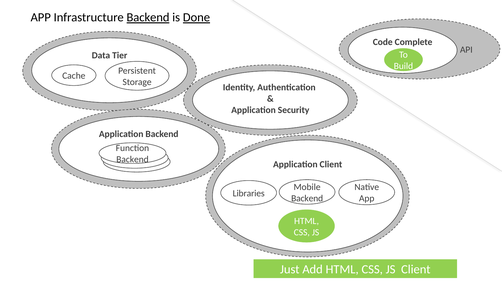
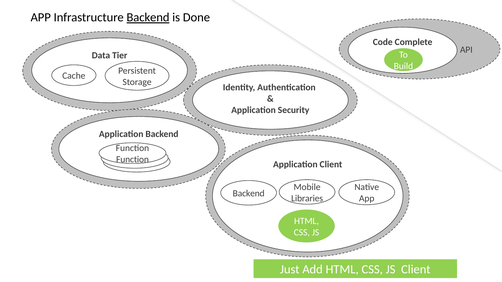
Done underline: present -> none (196, 17)
Backend: Backend -> Function (133, 160)
Libraries: Libraries -> Backend (249, 194)
Backend: Backend -> Libraries (307, 198)
